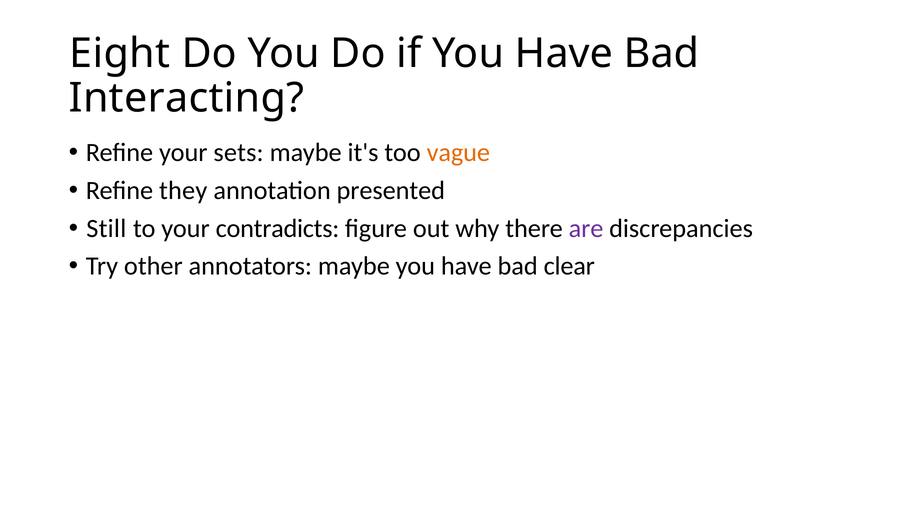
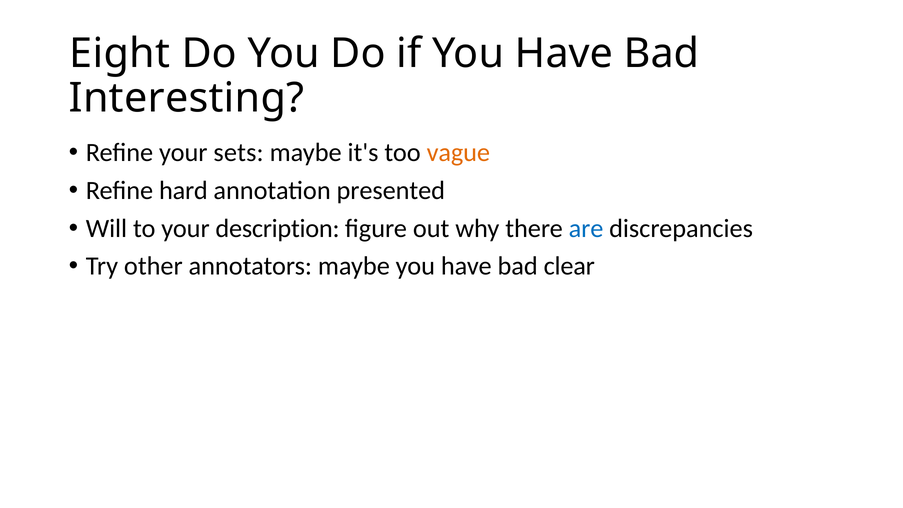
Interacting: Interacting -> Interesting (187, 98)
they: they -> hard (183, 191)
Still: Still -> Will (106, 228)
contradicts: contradicts -> description (278, 228)
are colour: purple -> blue (586, 228)
